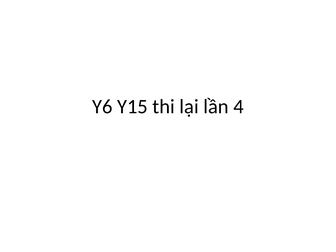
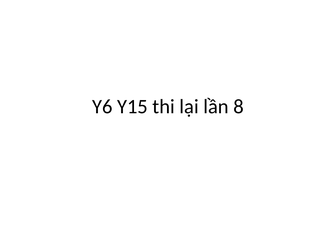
4: 4 -> 8 (238, 107)
